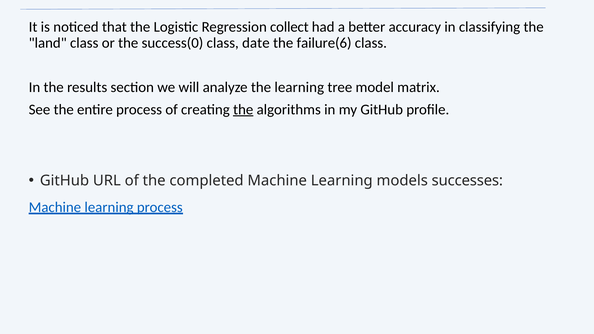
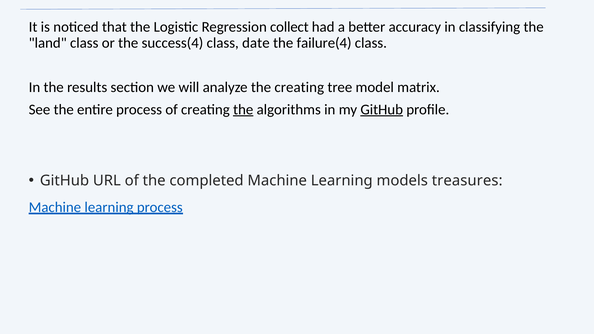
success(0: success(0 -> success(4 (172, 43)
failure(6: failure(6 -> failure(4 (324, 43)
the learning: learning -> creating (299, 87)
GitHub underline: none -> present (382, 110)
successes: successes -> treasures (467, 181)
